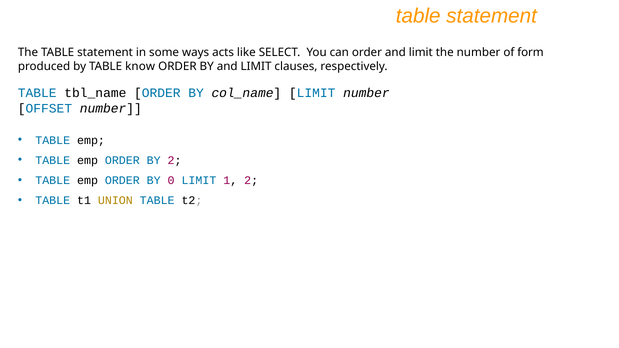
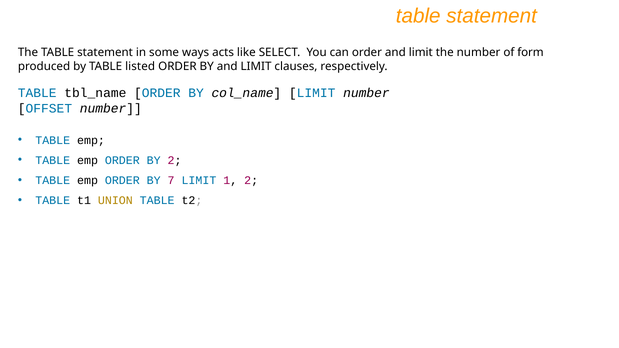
know: know -> listed (140, 67)
0: 0 -> 7 (171, 180)
